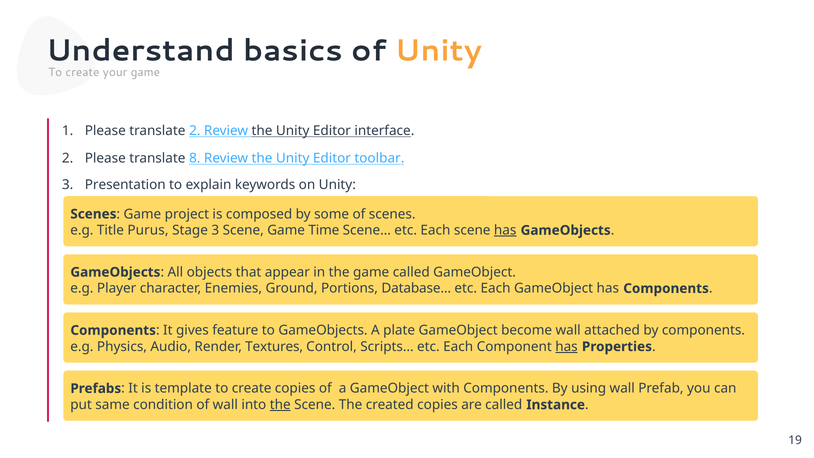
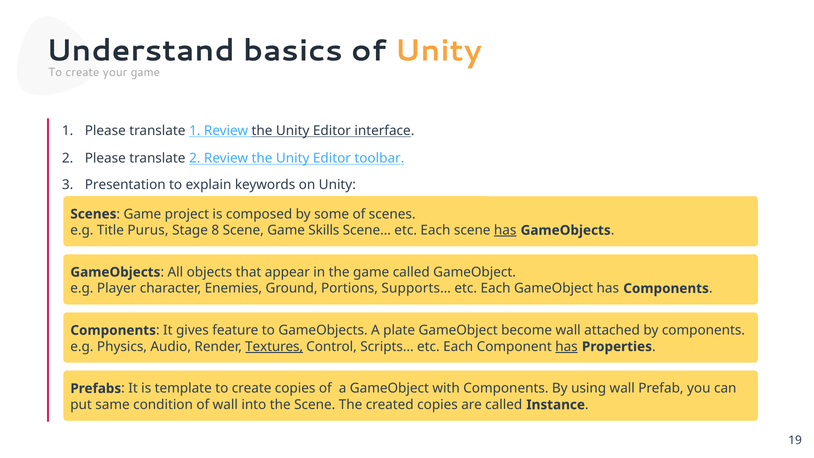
translate 2: 2 -> 1 (195, 131)
translate 8: 8 -> 2 (195, 158)
Stage 3: 3 -> 8 (215, 230)
Time: Time -> Skills (324, 230)
Database…: Database… -> Supports… (416, 288)
Textures underline: none -> present (274, 347)
the underline: present -> none (280, 405)
